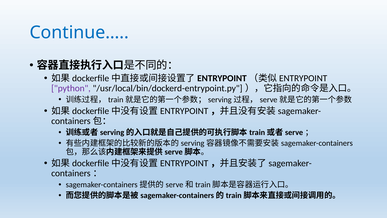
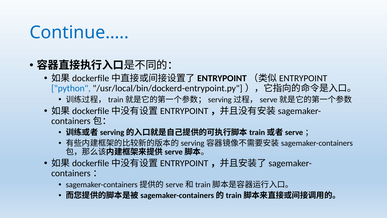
python colour: purple -> blue (71, 88)
